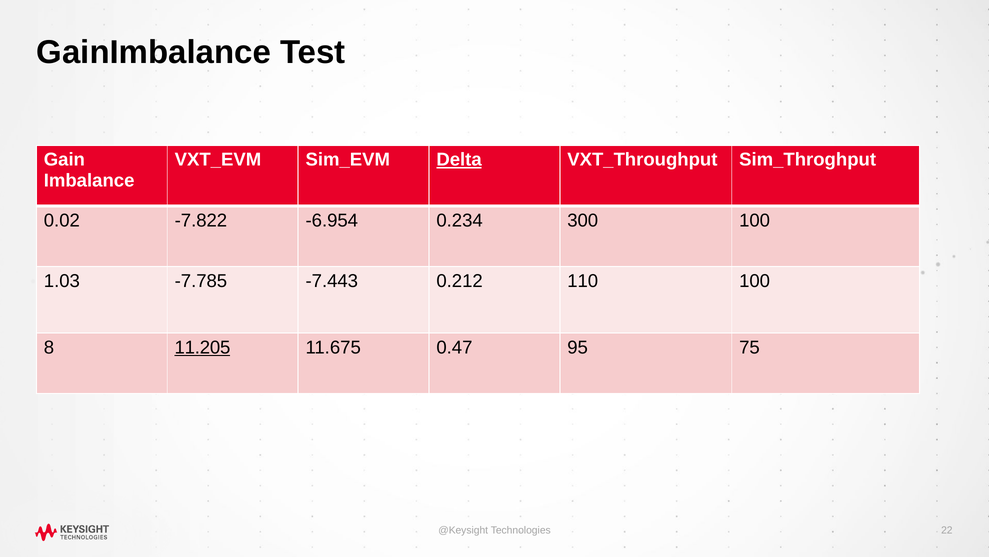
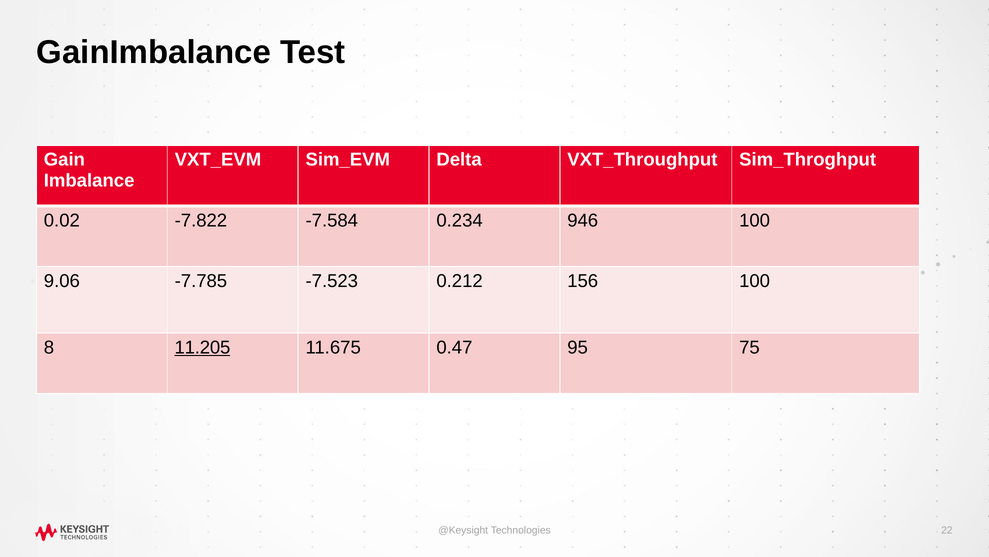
Delta underline: present -> none (459, 160)
-6.954: -6.954 -> -7.584 (332, 220)
300: 300 -> 946 (583, 220)
1.03: 1.03 -> 9.06 (62, 281)
-7.443: -7.443 -> -7.523 (332, 281)
110: 110 -> 156 (583, 281)
